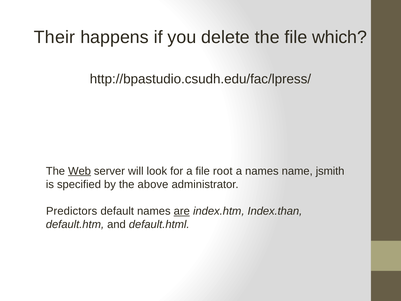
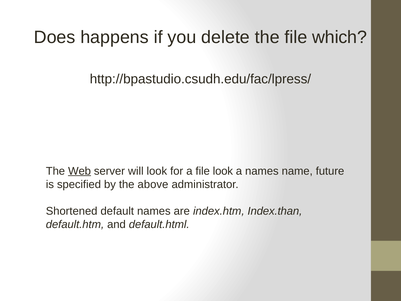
Their: Their -> Does (55, 37)
file root: root -> look (223, 171)
jsmith: jsmith -> future (330, 171)
Predictors: Predictors -> Shortened (72, 211)
are underline: present -> none (182, 211)
